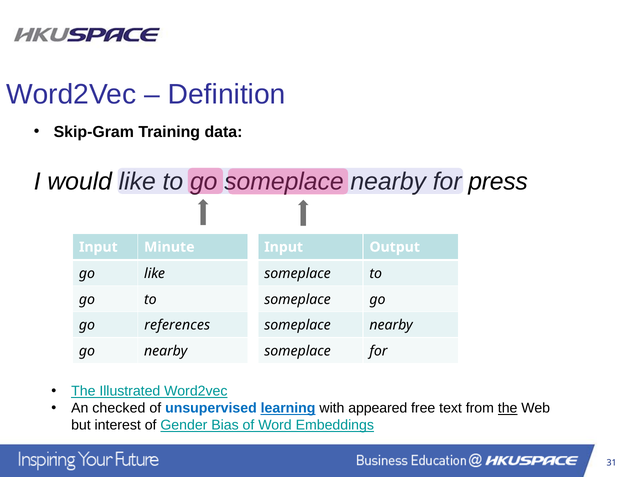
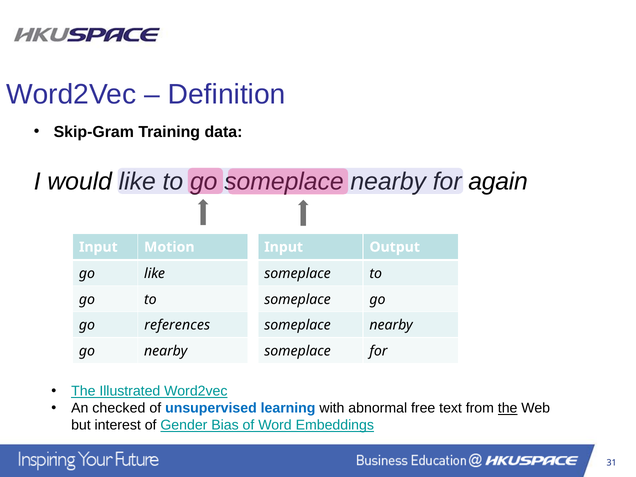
press: press -> again (498, 182)
Minute: Minute -> Motion (169, 247)
learning underline: present -> none (288, 408)
appeared: appeared -> abnormal (378, 408)
